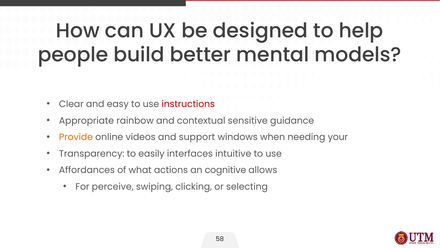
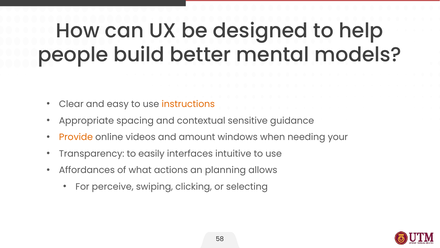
instructions colour: red -> orange (188, 104)
rainbow: rainbow -> spacing (135, 120)
support: support -> amount (197, 137)
cognitive: cognitive -> planning (225, 170)
